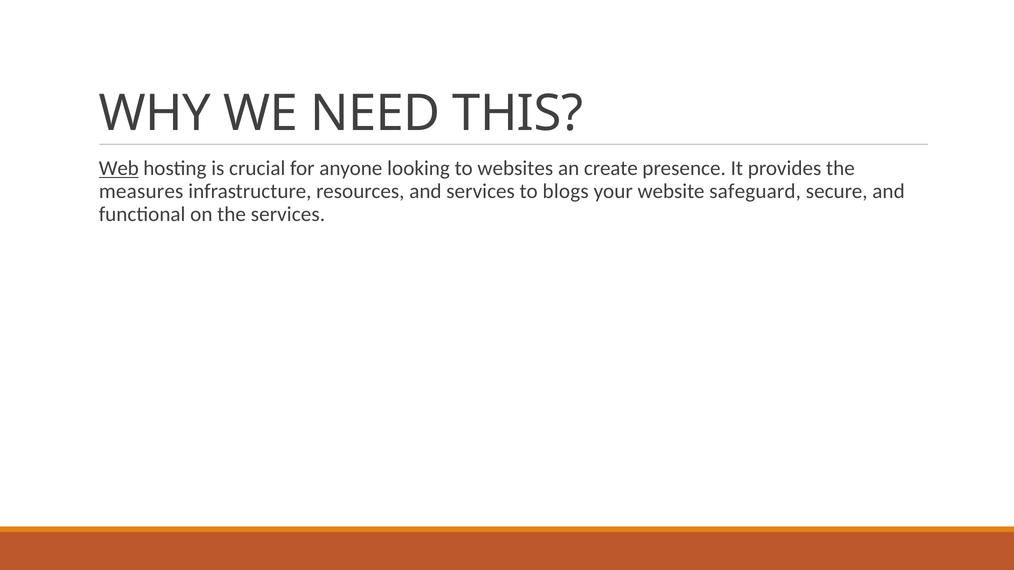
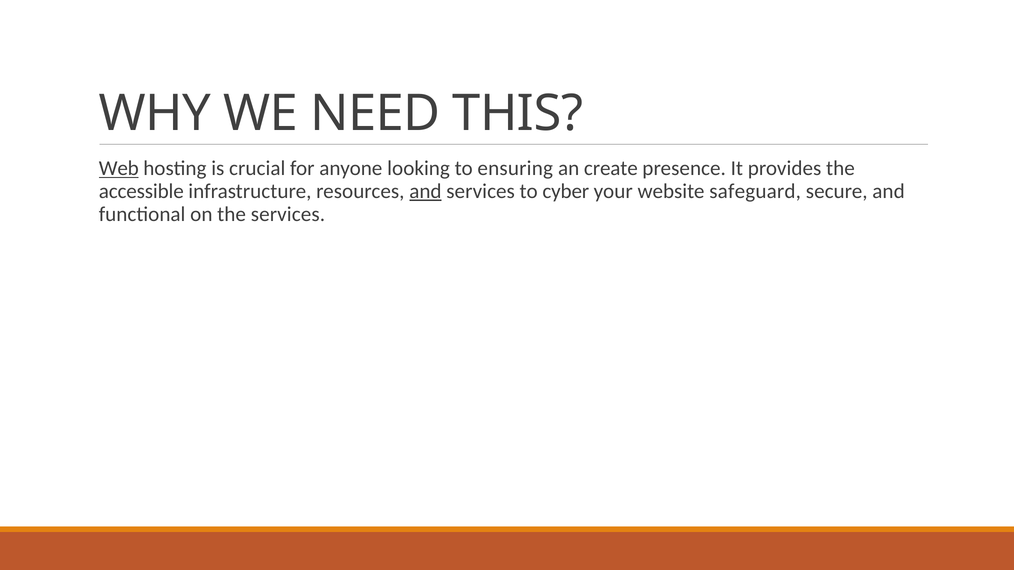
websites: websites -> ensuring (515, 169)
measures: measures -> accessible (141, 191)
and underline: none -> present (425, 191)
blogs: blogs -> cyber (566, 191)
